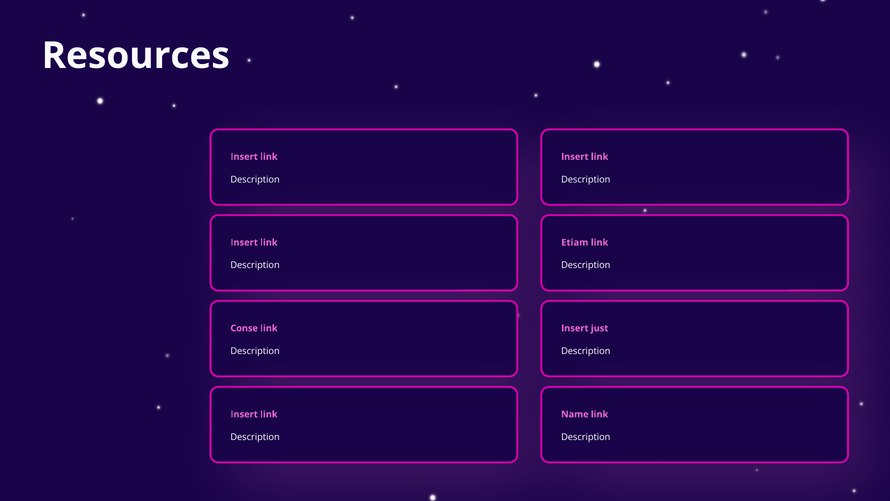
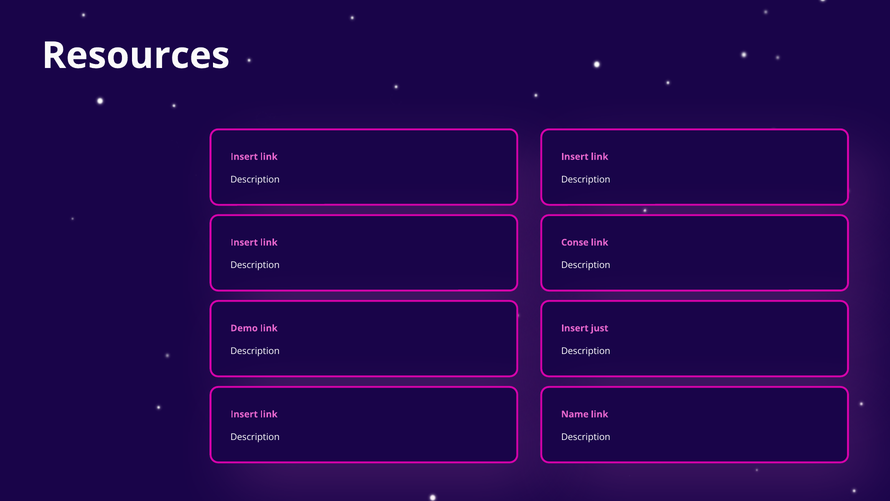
Etiam: Etiam -> Conse (575, 242)
Conse: Conse -> Demo (244, 328)
